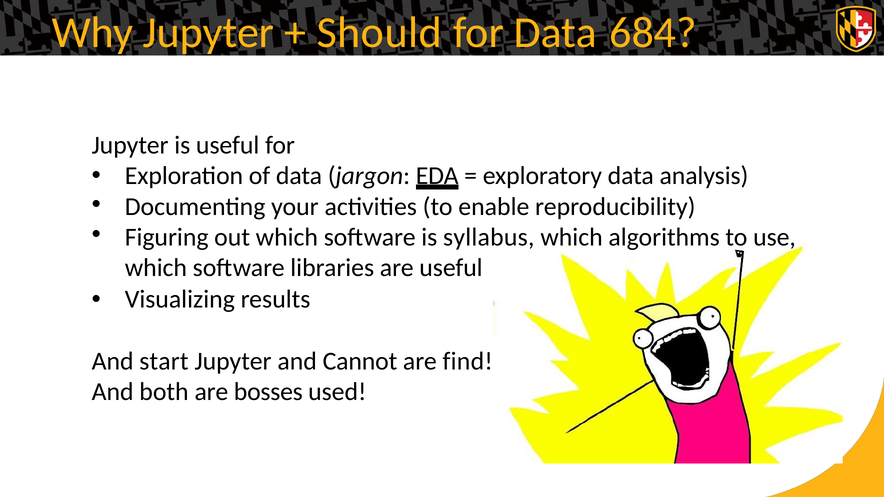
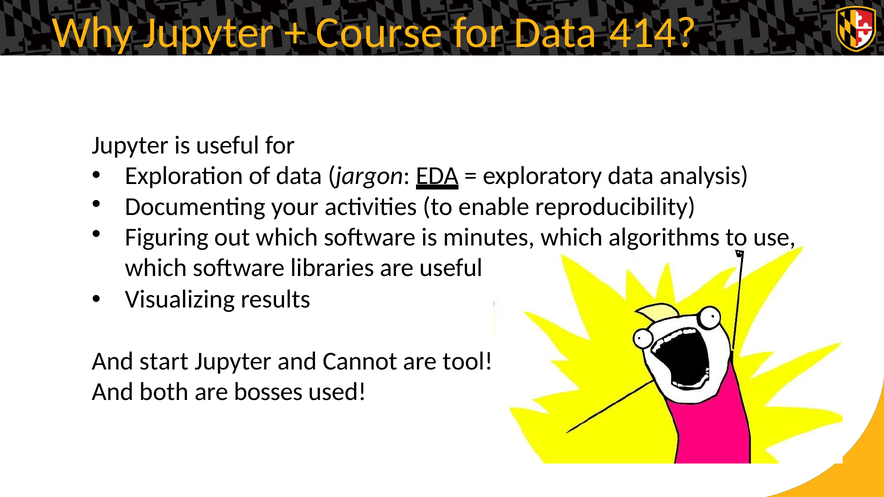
Should: Should -> Course (379, 33)
684: 684 -> 414 (653, 33)
syllabus: syllabus -> minutes (489, 237)
find: find -> tool (468, 361)
